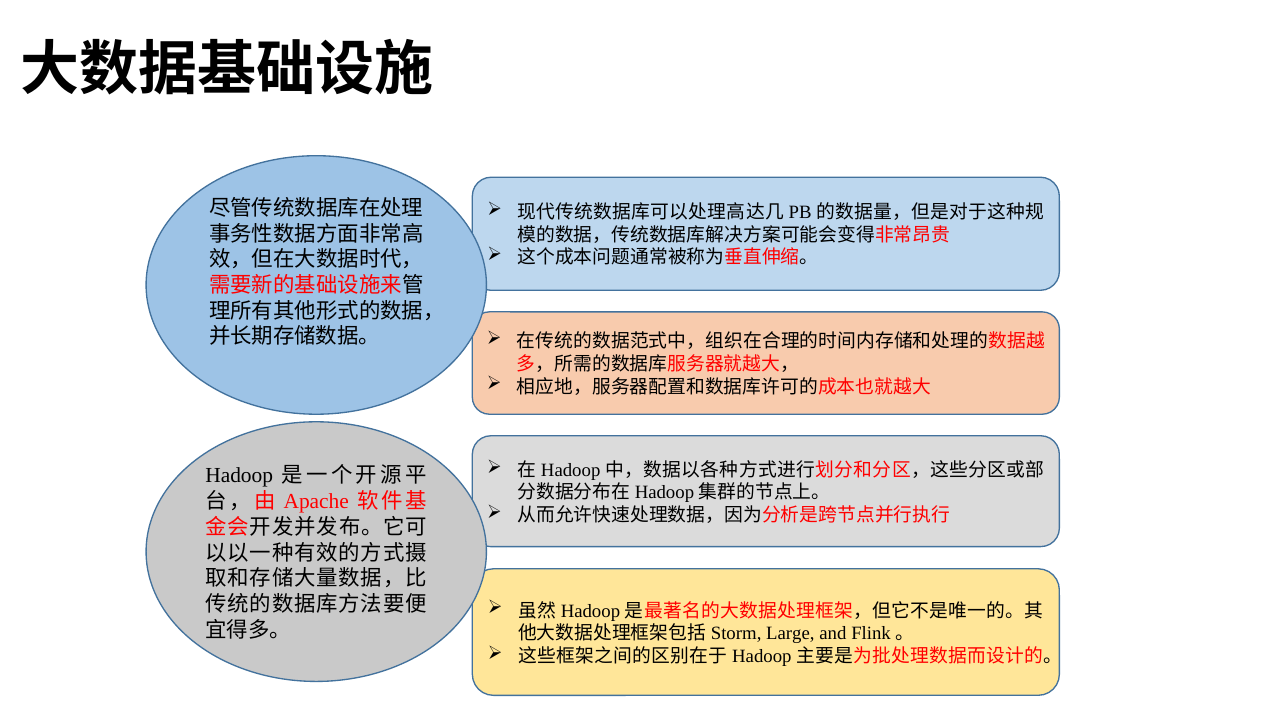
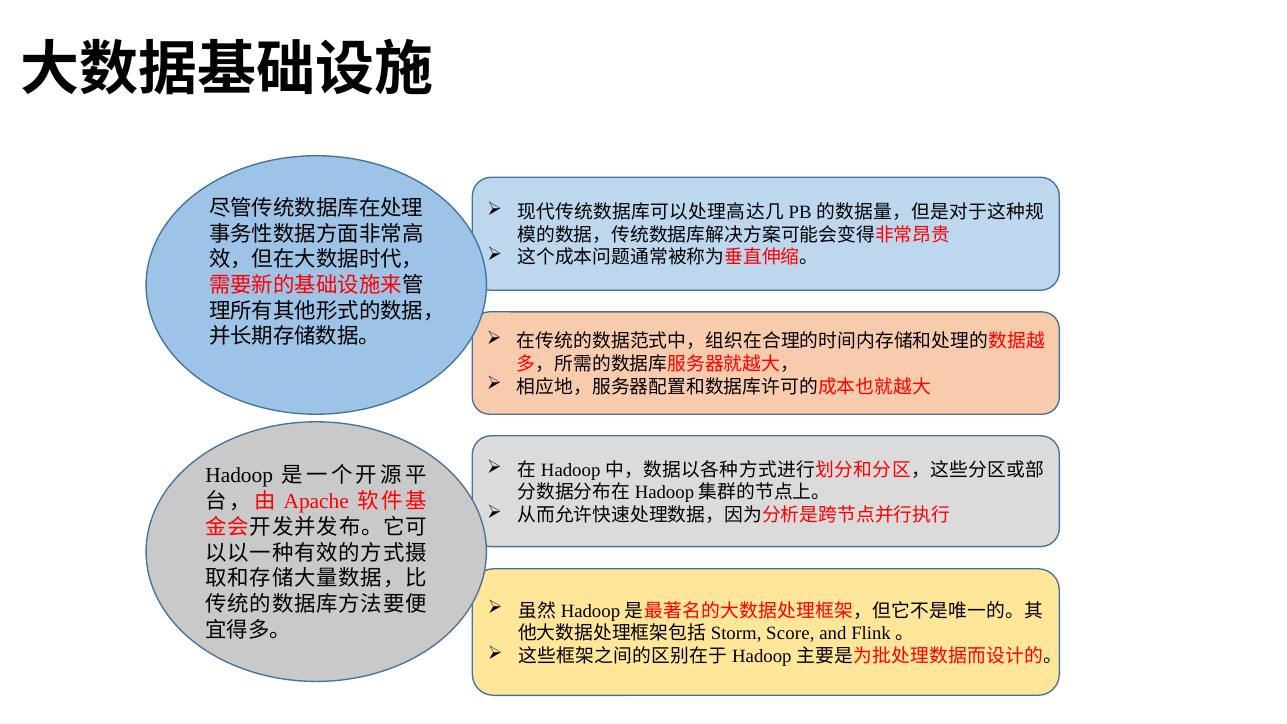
Large: Large -> Score (790, 633)
